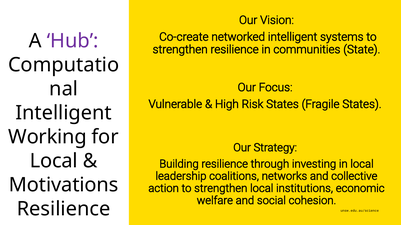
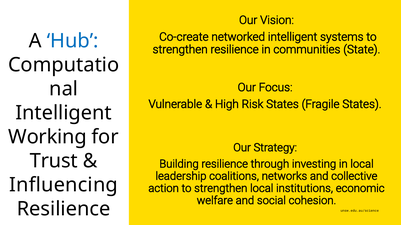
Hub colour: purple -> blue (73, 41)
Local: Local -> Trust (54, 161)
Motivations: Motivations -> Influencing (64, 185)
